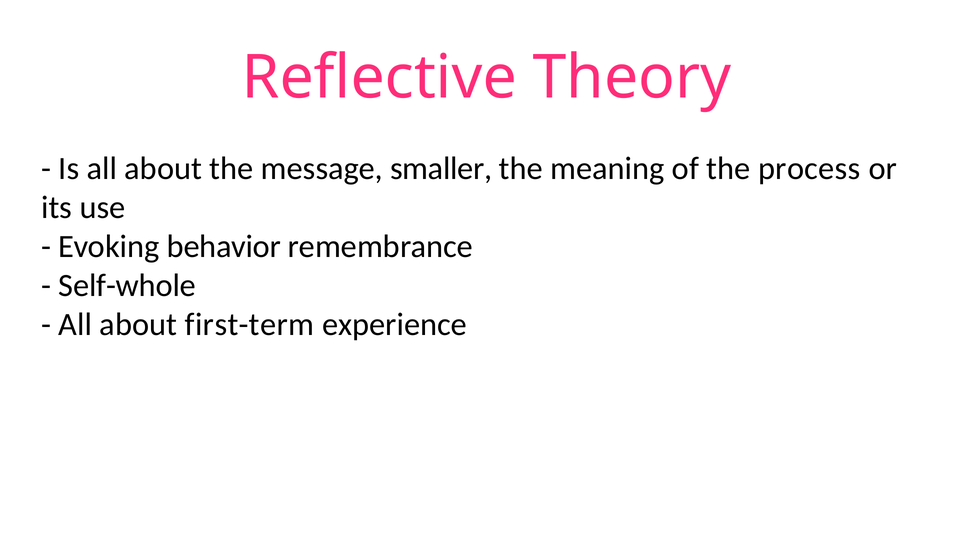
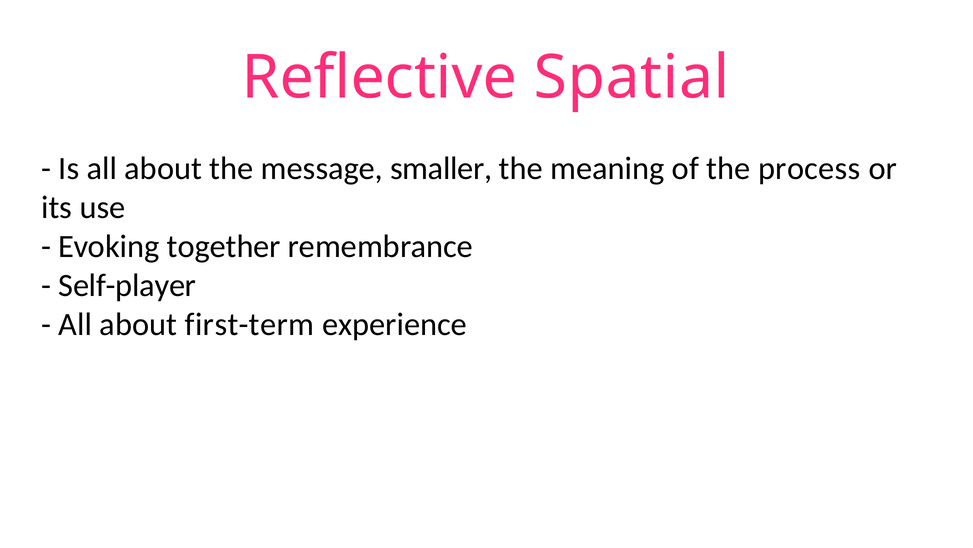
Theory: Theory -> Spatial (632, 77)
behavior: behavior -> together (224, 246)
Self-whole: Self-whole -> Self-player (127, 285)
